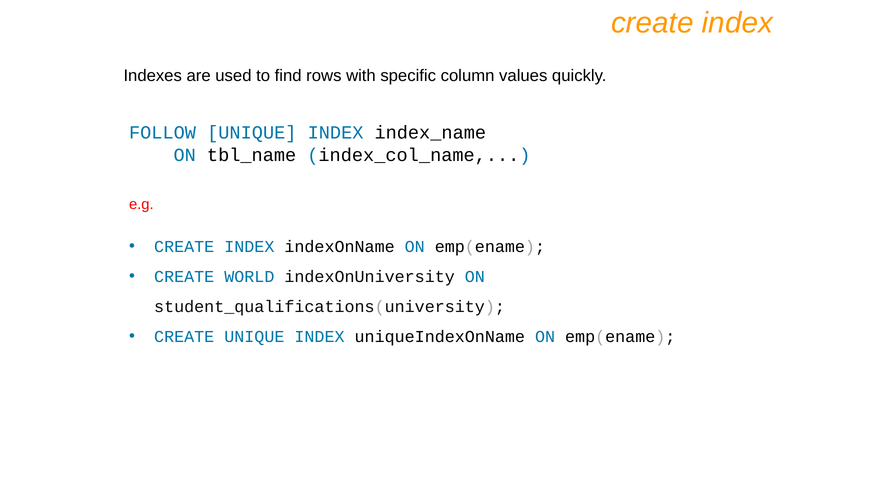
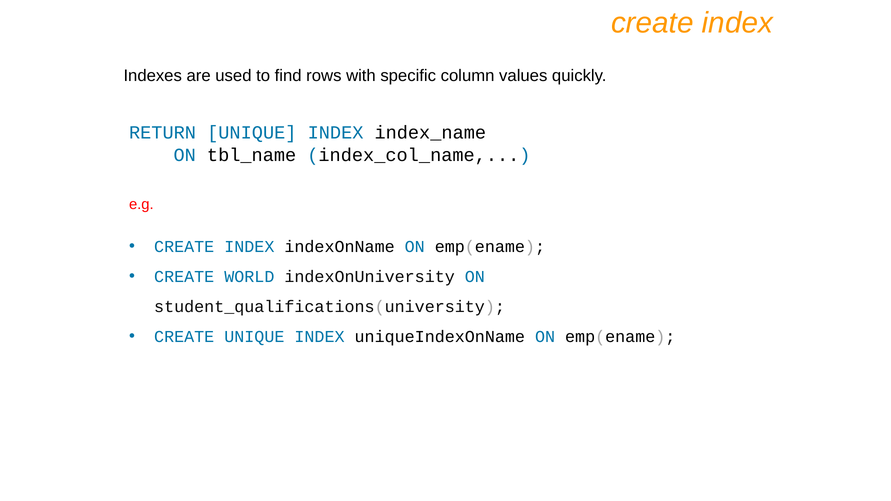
FOLLOW: FOLLOW -> RETURN (163, 133)
